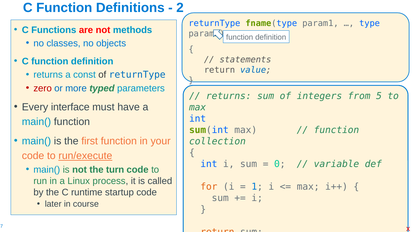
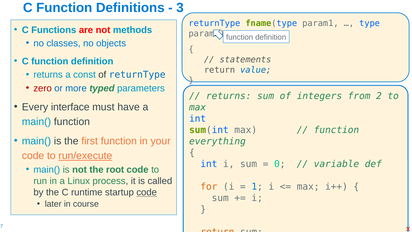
2: 2 -> 3 (180, 8)
5: 5 -> 2 (379, 96)
collection: collection -> everything (217, 141)
turn: turn -> root (115, 170)
code underline: none -> present (147, 192)
